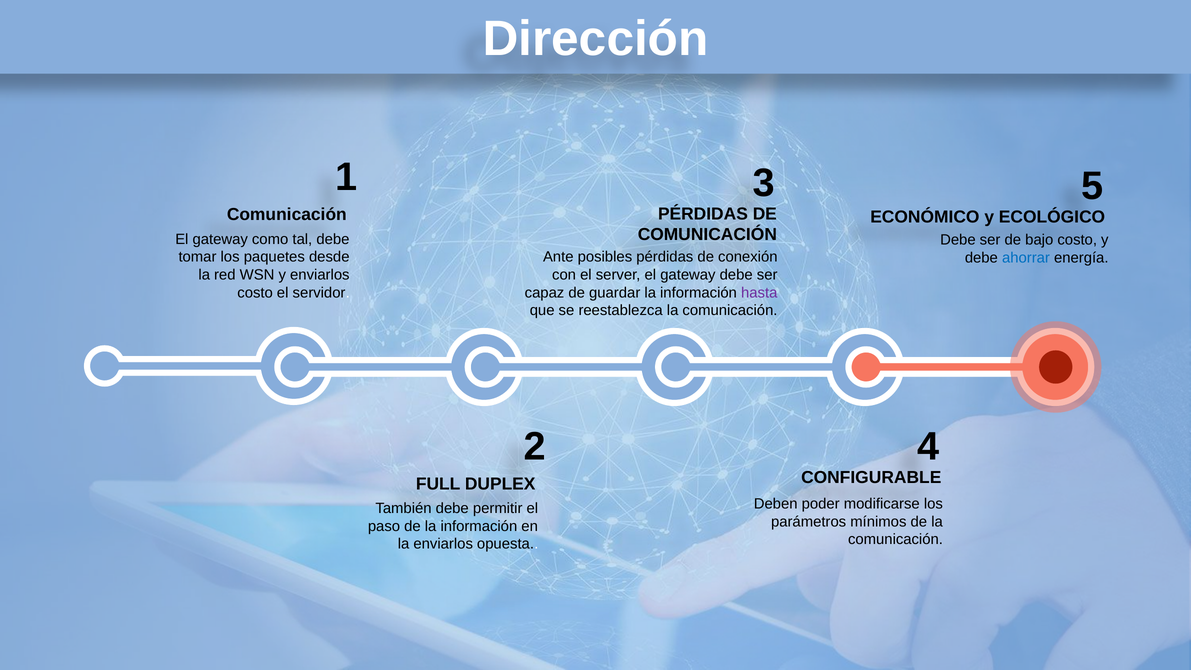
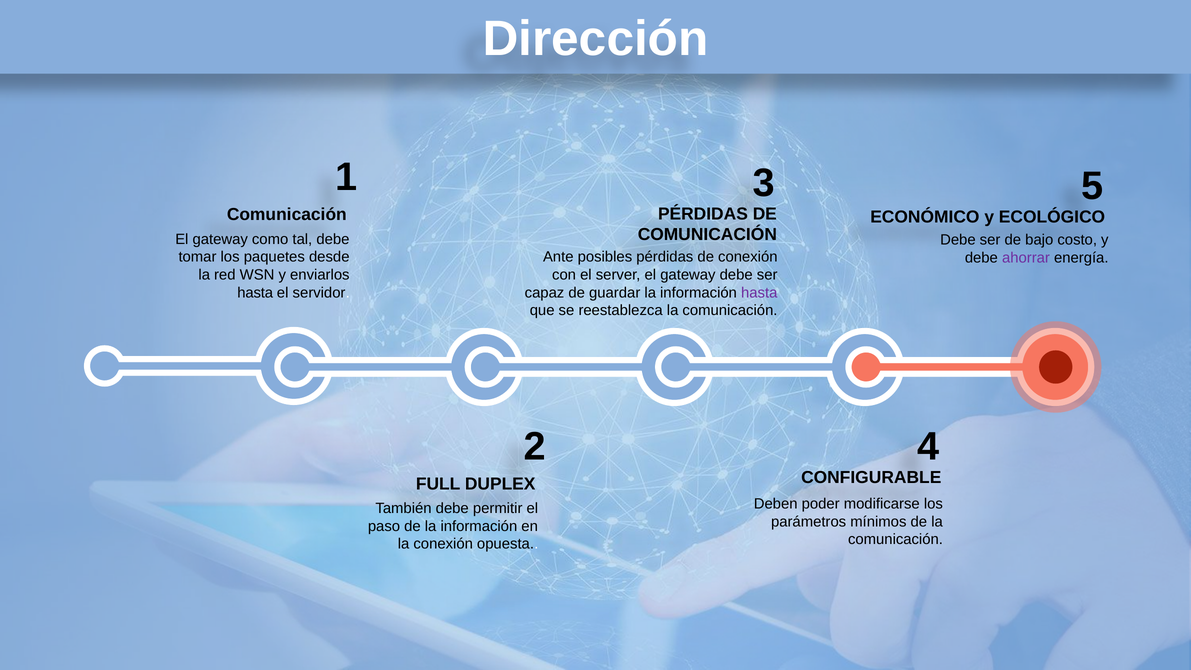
ahorrar colour: blue -> purple (1026, 258)
costo: costo -> hasta (255, 293)
la enviarlos: enviarlos -> conexión (443, 544)
